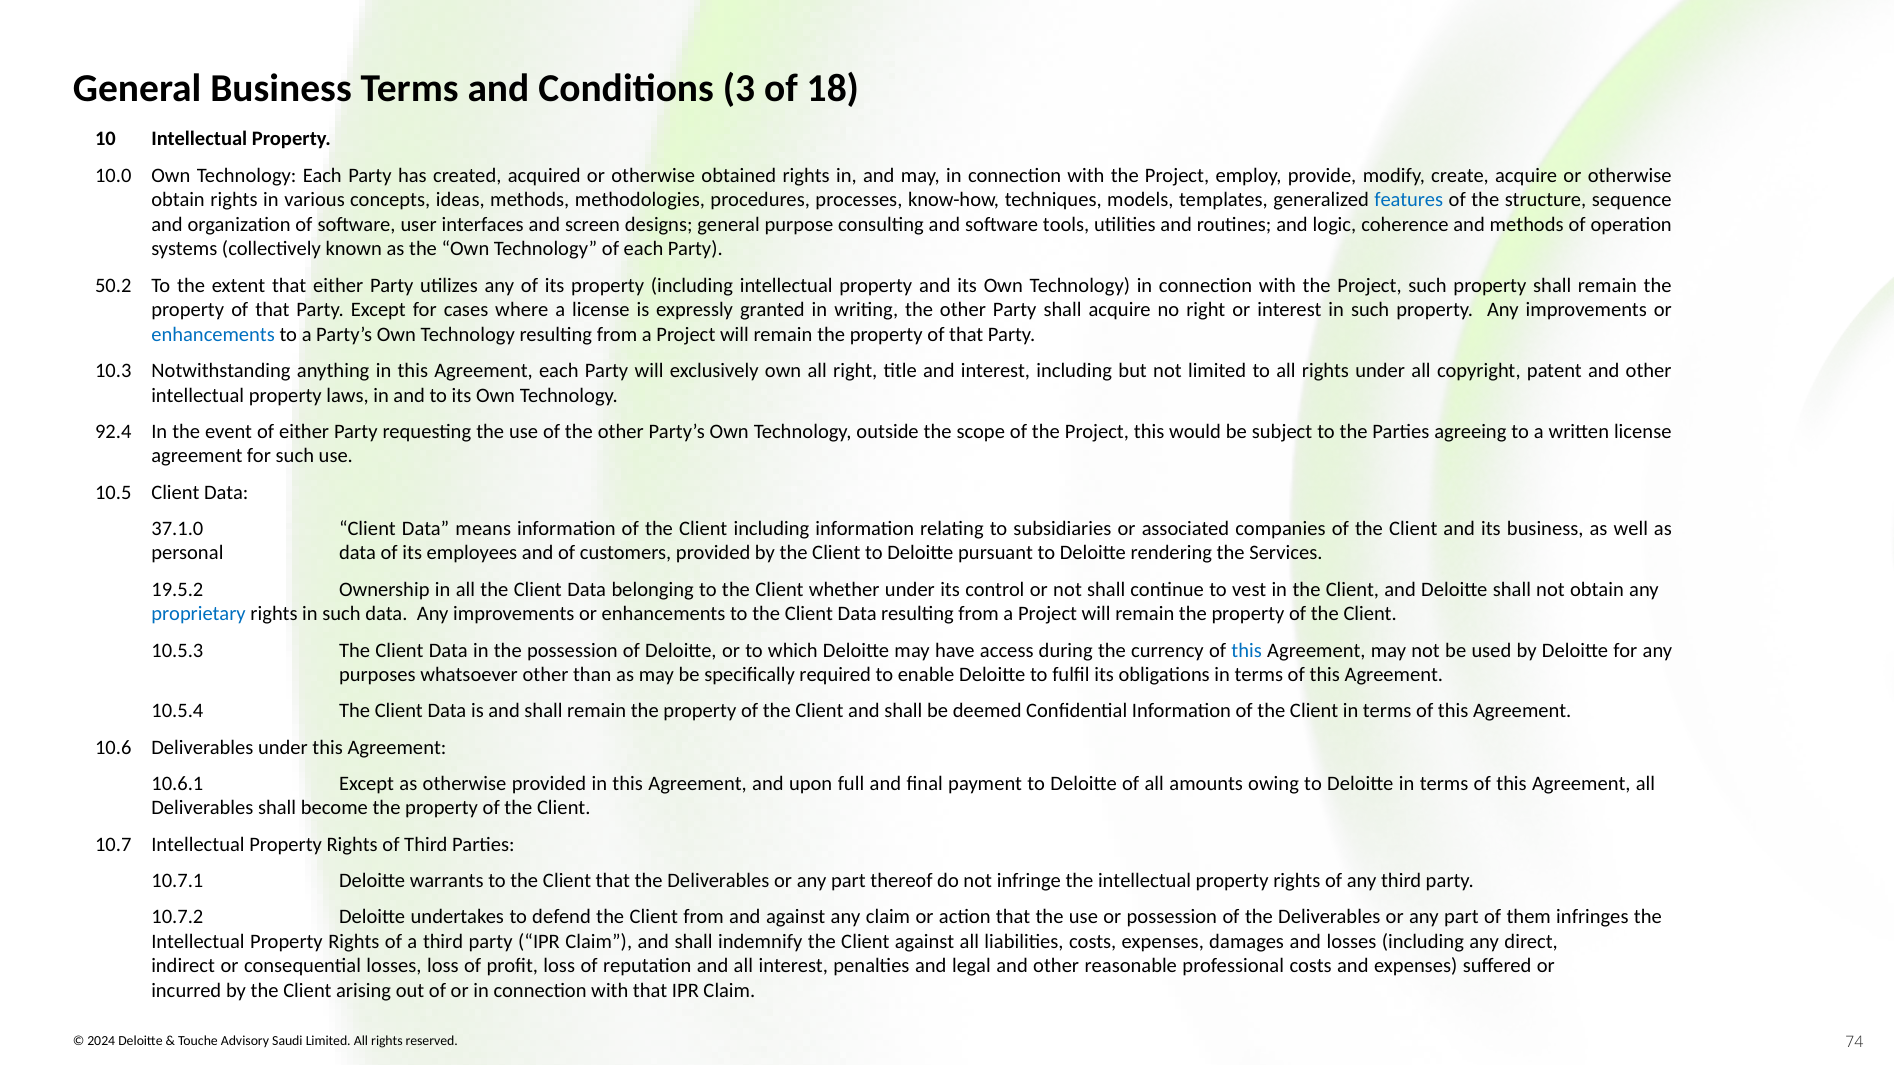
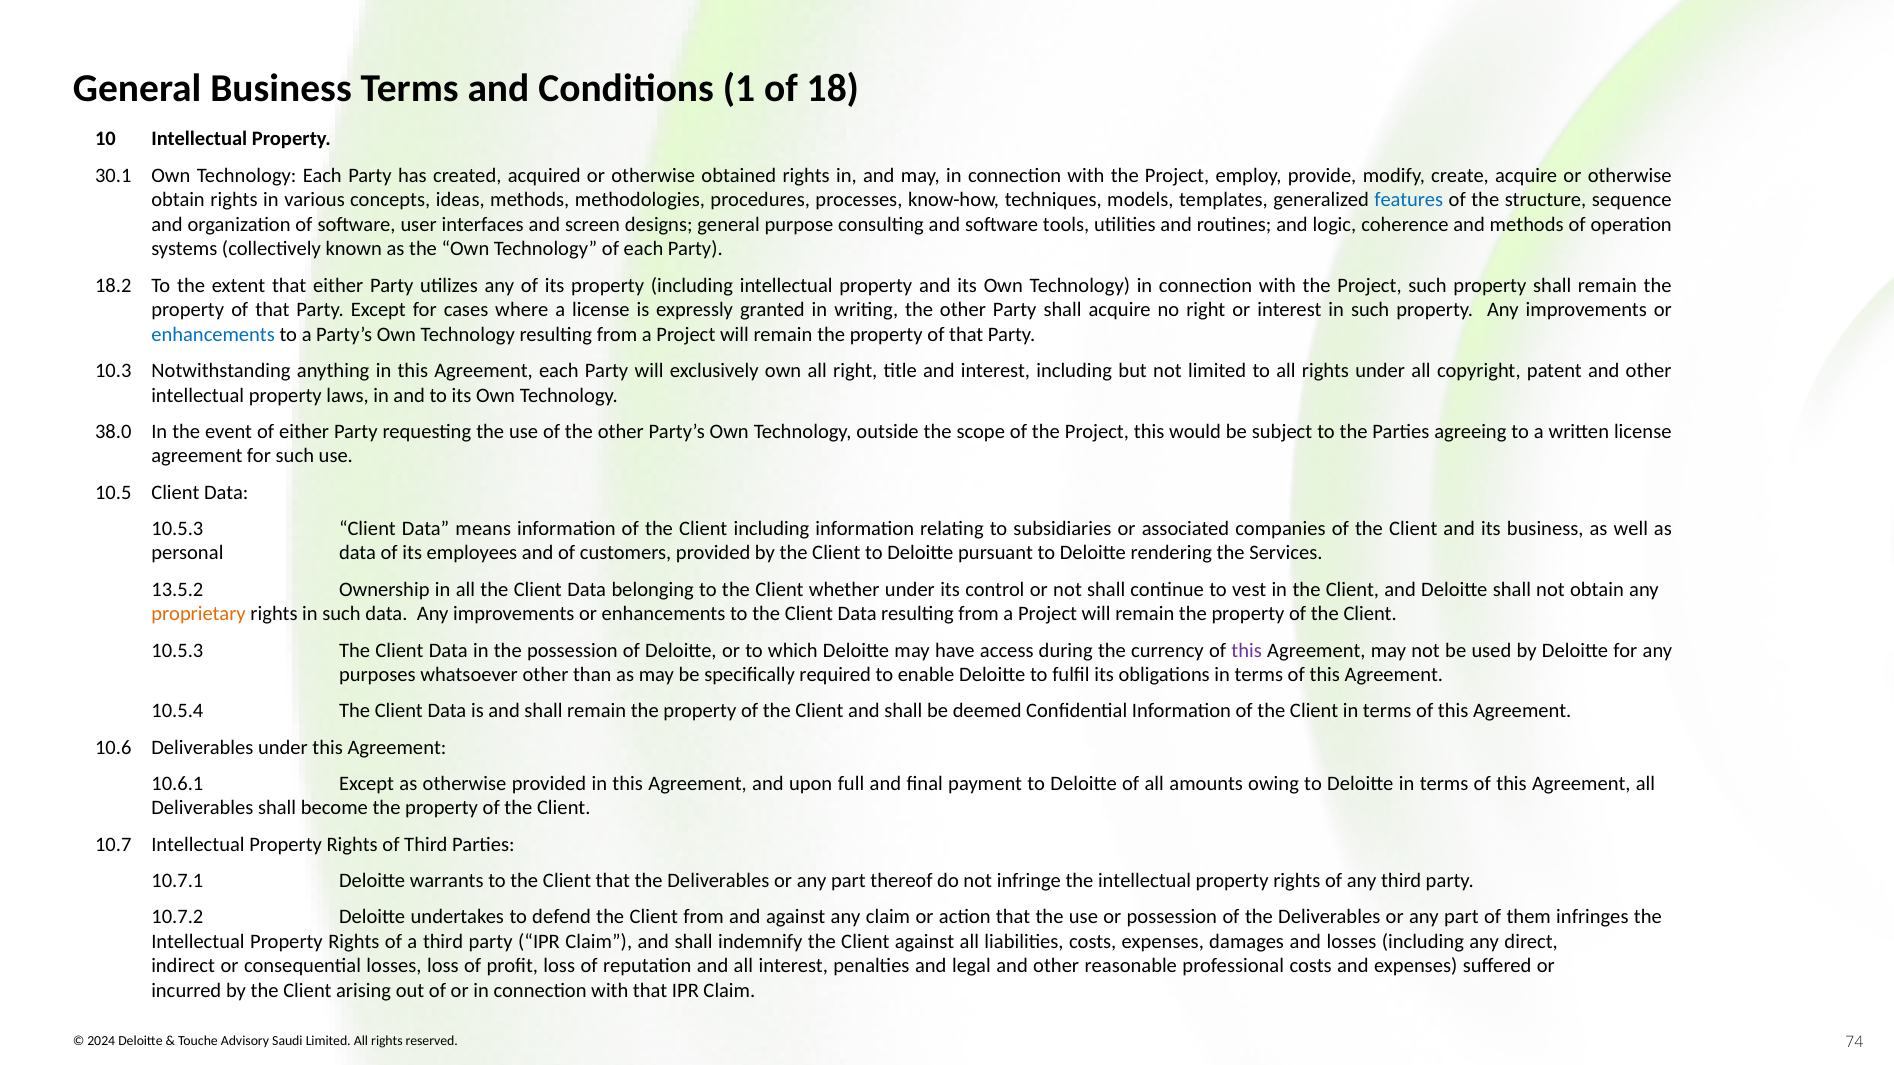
3: 3 -> 1 (739, 89)
10.0: 10.0 -> 30.1 (113, 175)
50.2: 50.2 -> 18.2 (113, 285)
92.4: 92.4 -> 38.0 (113, 432)
37.1.0: 37.1.0 -> 10.5.3 (177, 529)
19.5.2: 19.5.2 -> 13.5.2 (177, 590)
proprietary colour: blue -> orange (199, 614)
this colour: blue -> purple (1247, 650)
